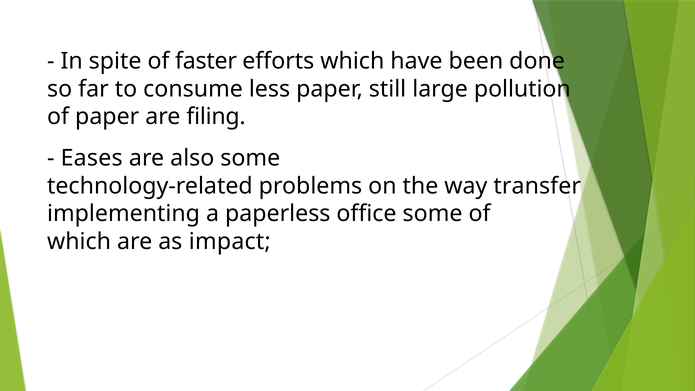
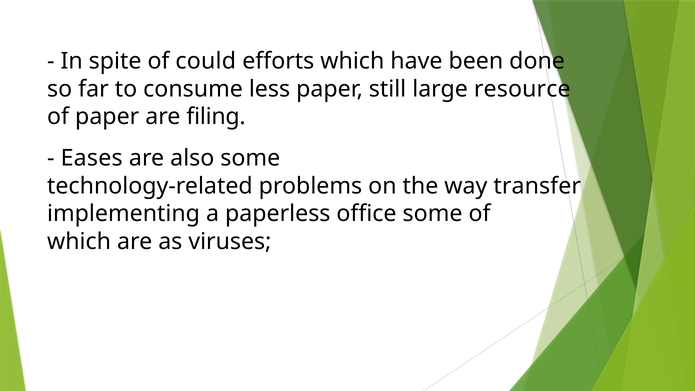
faster: faster -> could (206, 61)
pollution: pollution -> resource (522, 89)
impact: impact -> viruses (230, 242)
